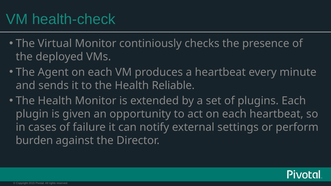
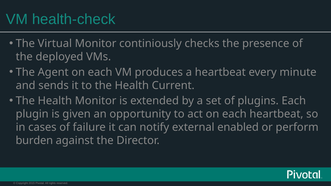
Reliable: Reliable -> Current (173, 86)
settings: settings -> enabled (238, 127)
